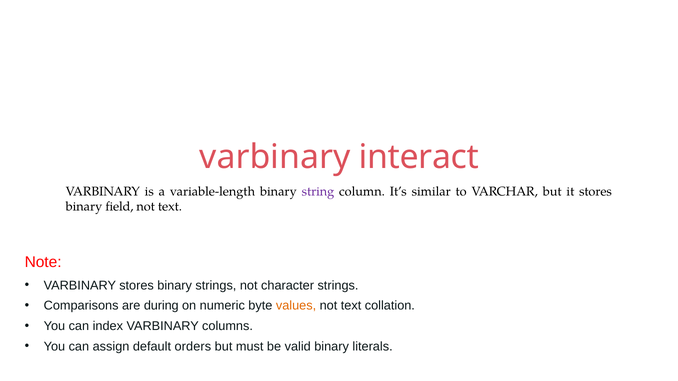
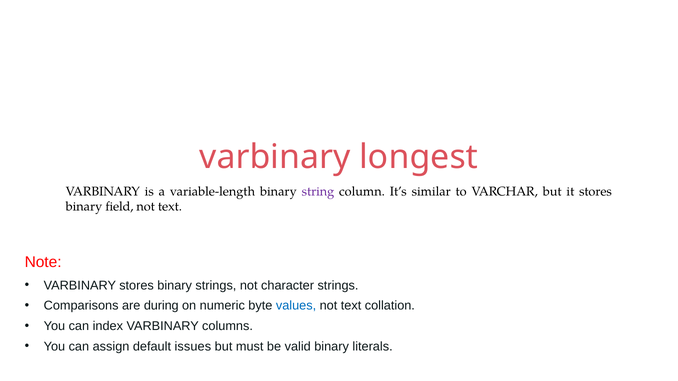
interact: interact -> longest (419, 157)
values colour: orange -> blue (296, 306)
orders: orders -> issues (193, 347)
